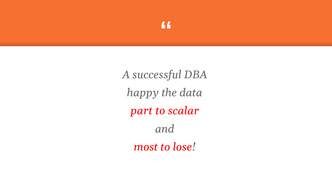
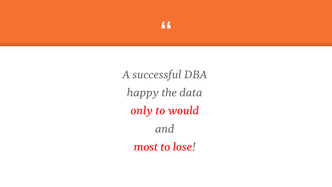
part: part -> only (141, 111)
scalar: scalar -> would (183, 111)
